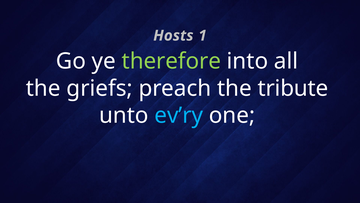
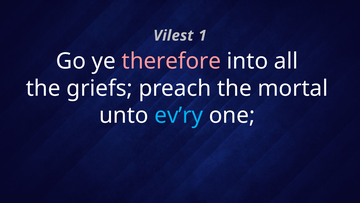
Hosts: Hosts -> Vilest (173, 36)
therefore colour: light green -> pink (171, 61)
tribute: tribute -> mortal (293, 88)
